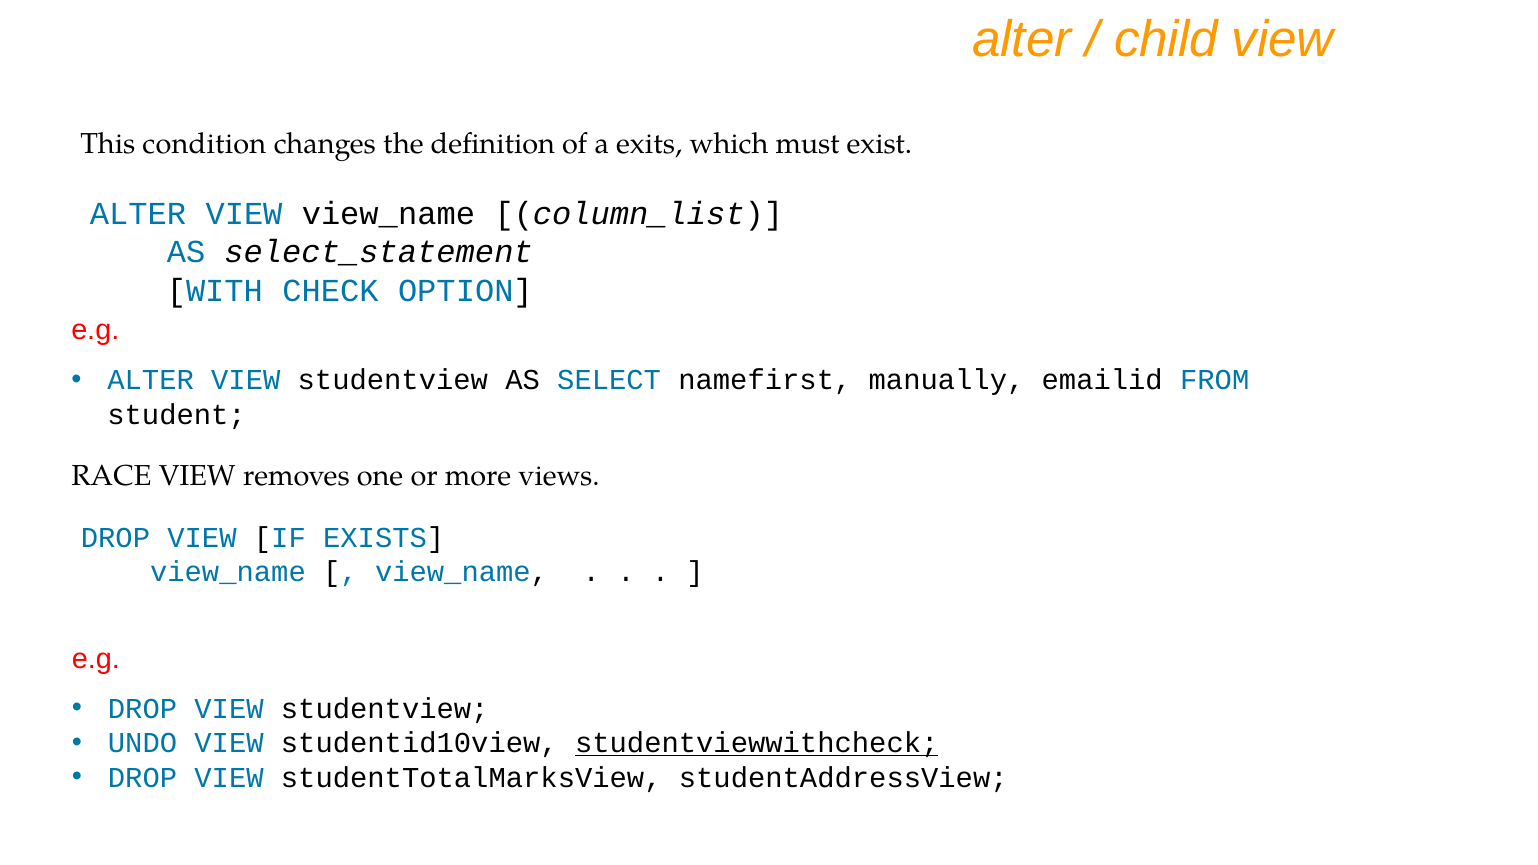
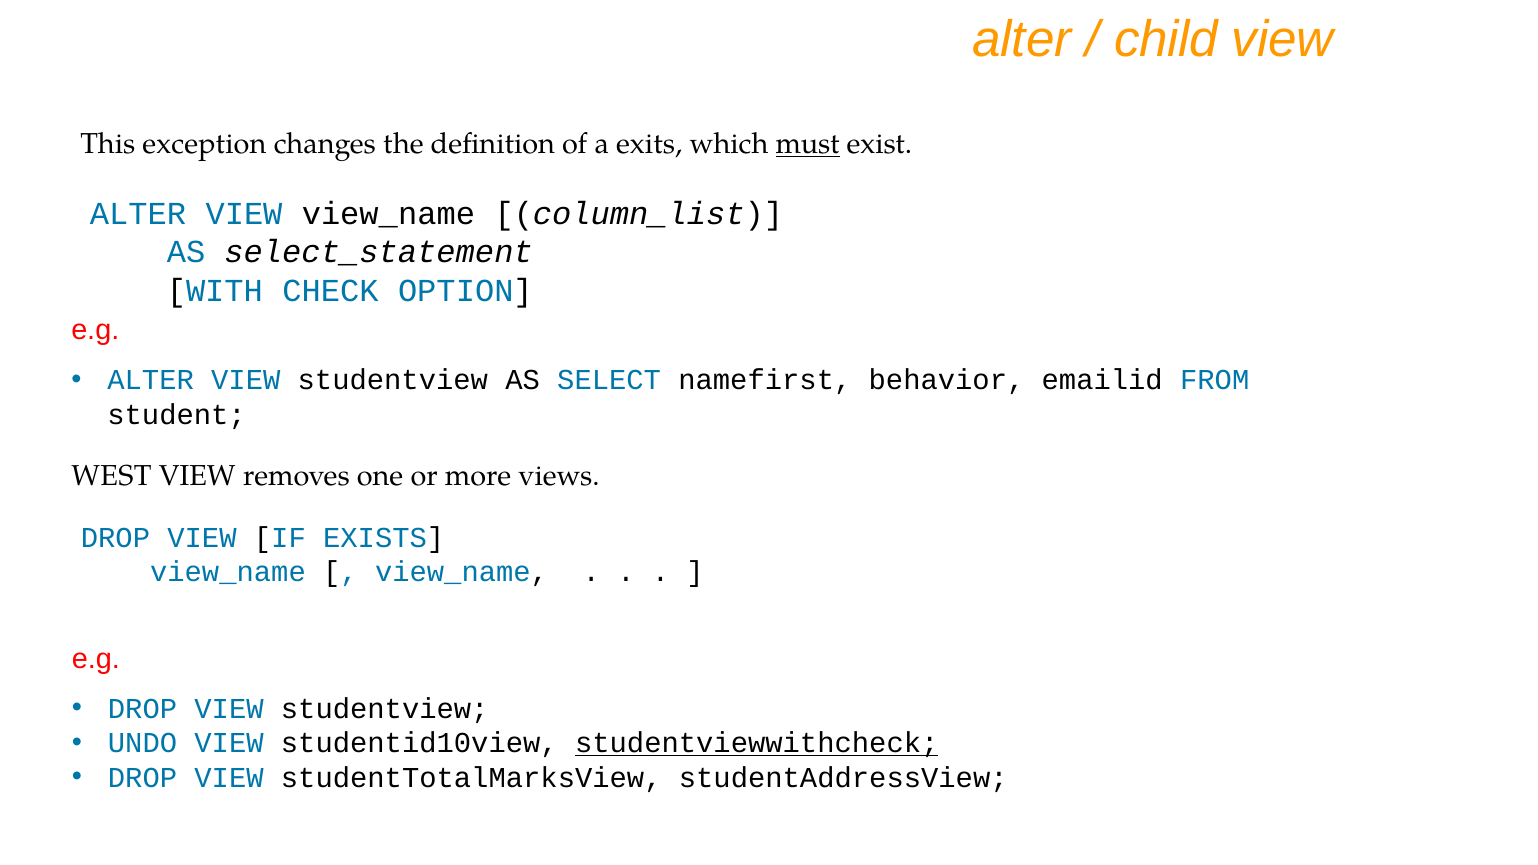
condition: condition -> exception (204, 144)
must underline: none -> present (808, 144)
manually: manually -> behavior (947, 380)
RACE: RACE -> WEST (111, 476)
